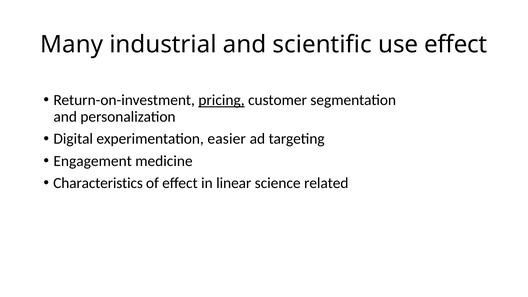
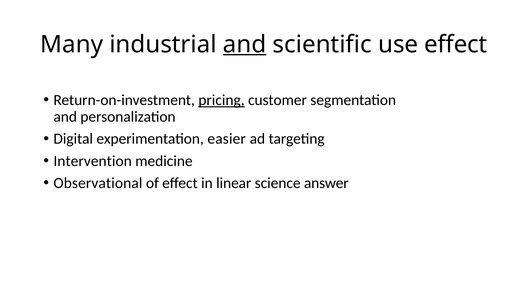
and underline: none -> present (245, 44)
Engagement: Engagement -> Intervention (93, 161)
Characteristics: Characteristics -> Observational (98, 183)
related: related -> answer (326, 183)
